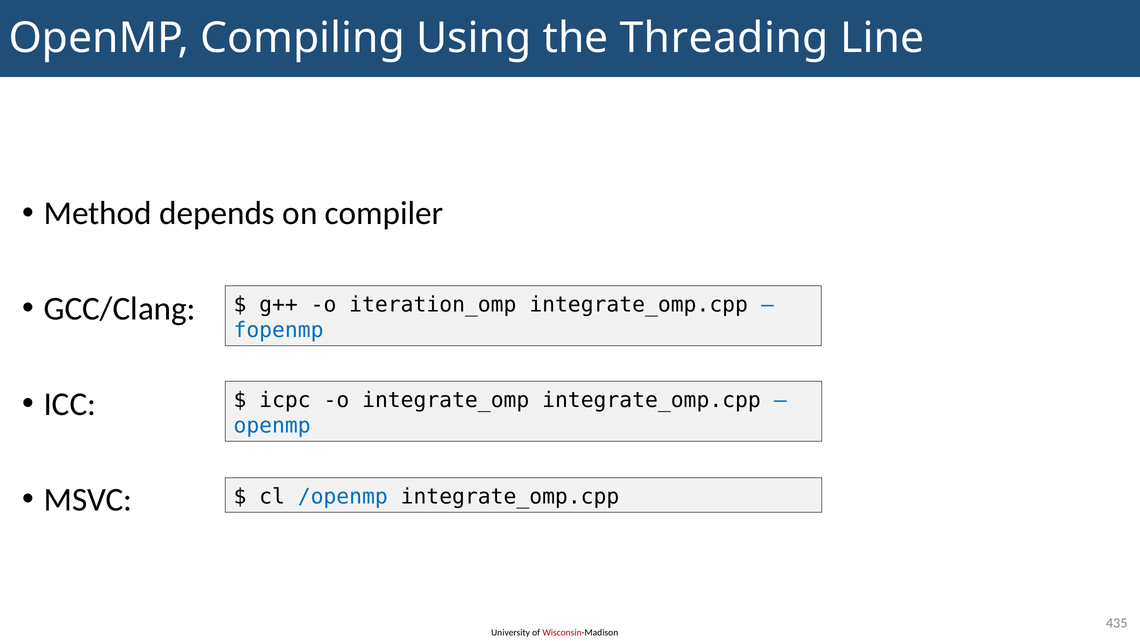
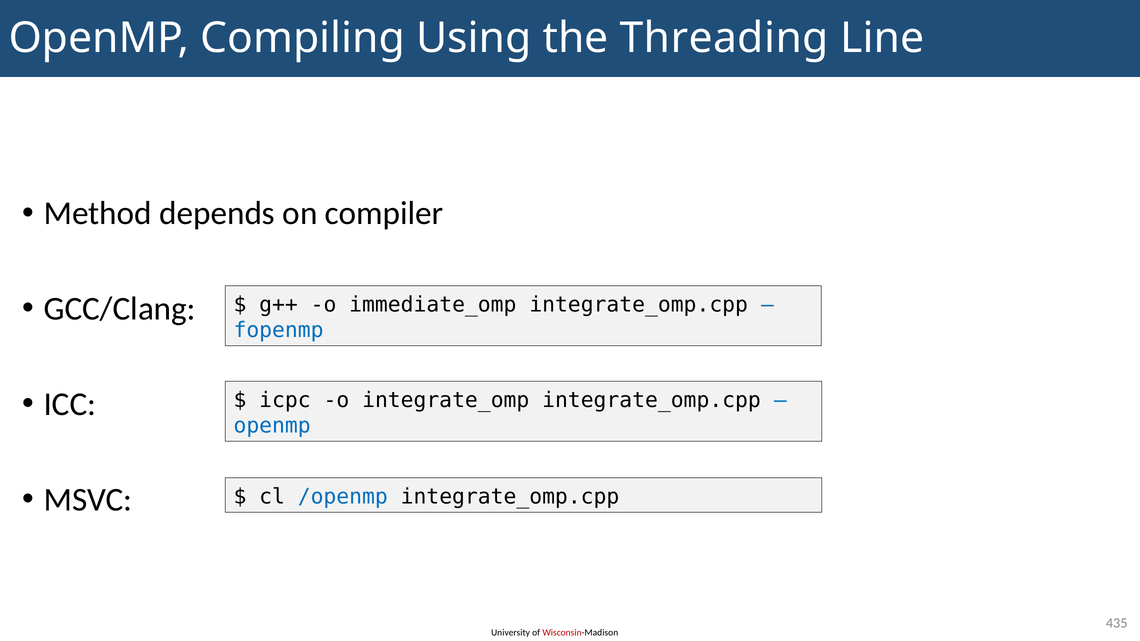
iteration_omp: iteration_omp -> immediate_omp (433, 305)
